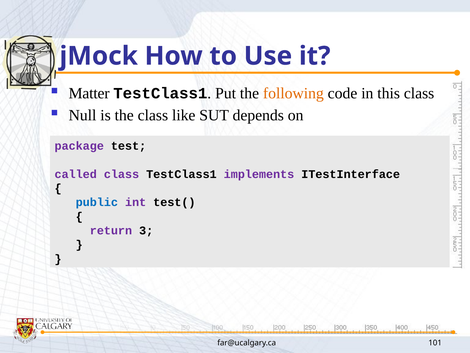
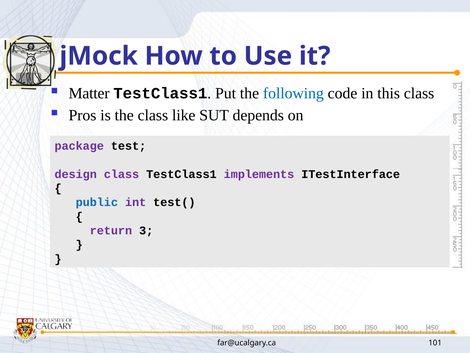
following colour: orange -> blue (293, 93)
Null: Null -> Pros (82, 115)
called: called -> design (76, 174)
